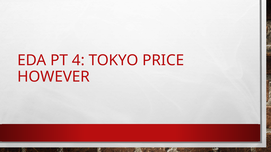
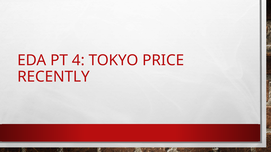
HOWEVER: HOWEVER -> RECENTLY (53, 77)
